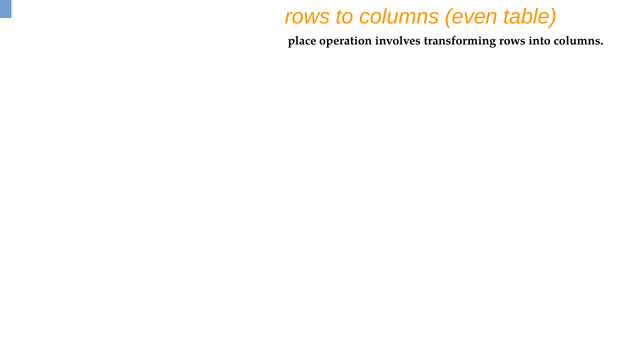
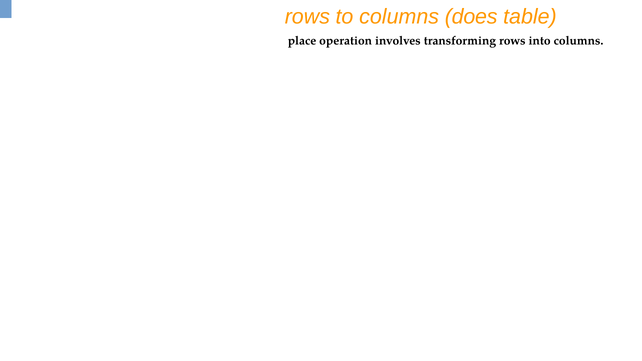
even: even -> does (471, 17)
